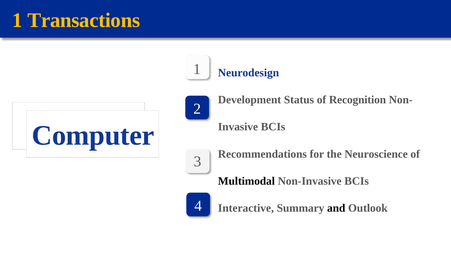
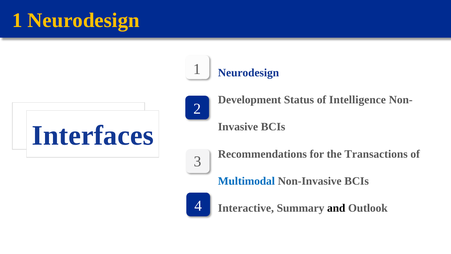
1 Transactions: Transactions -> Neurodesign (84, 20)
Recognition: Recognition -> Intelligence (357, 100)
Computer: Computer -> Interfaces (93, 135)
Neuroscience: Neuroscience -> Transactions (376, 154)
Multimodal colour: black -> blue (246, 181)
